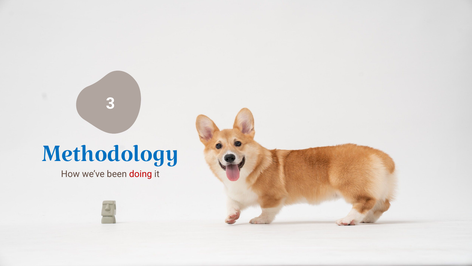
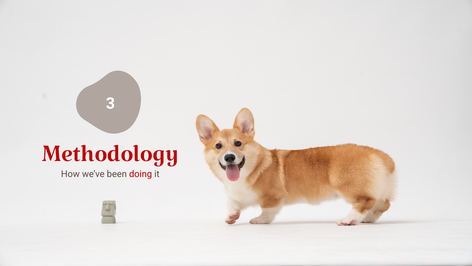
Methodology colour: blue -> red (110, 150)
